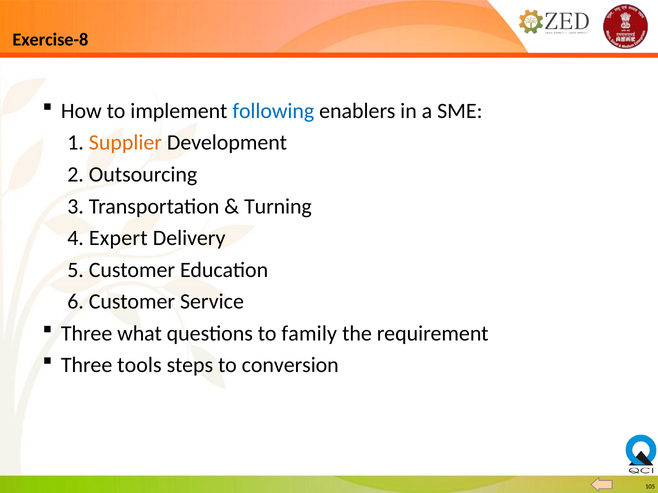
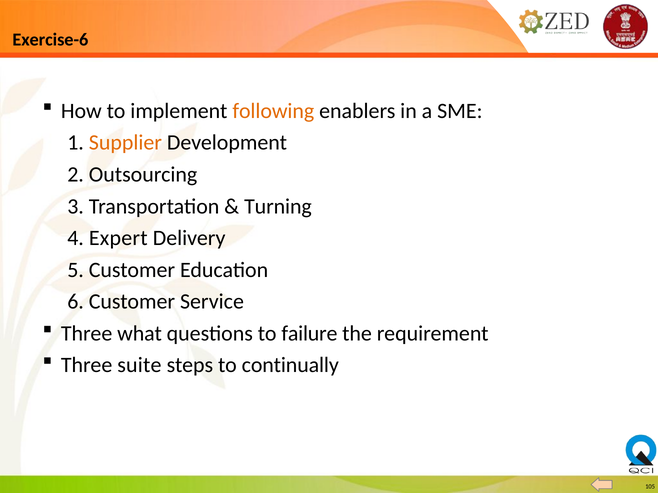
Exercise-8: Exercise-8 -> Exercise-6 (50, 40)
following colour: blue -> orange (273, 111)
family: family -> failure (309, 334)
tools: tools -> suite (139, 366)
conversion: conversion -> continually (290, 366)
